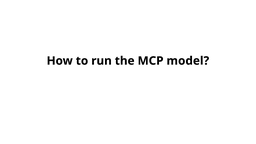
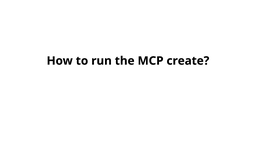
model: model -> create (188, 61)
